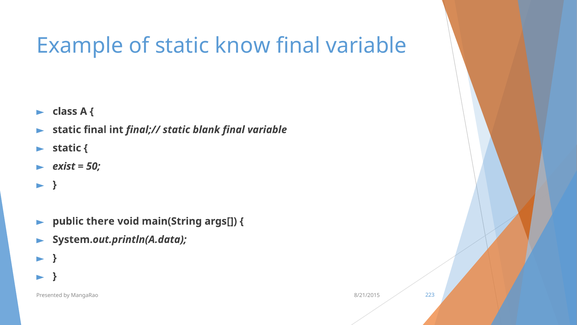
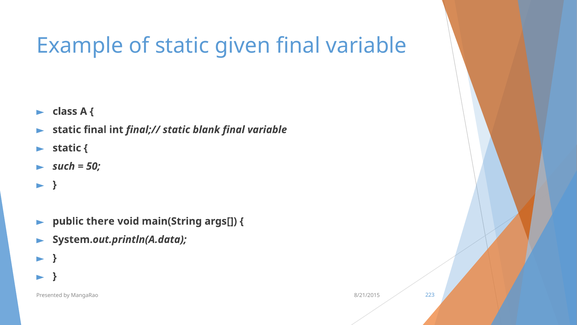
know: know -> given (243, 46)
exist: exist -> such (64, 166)
